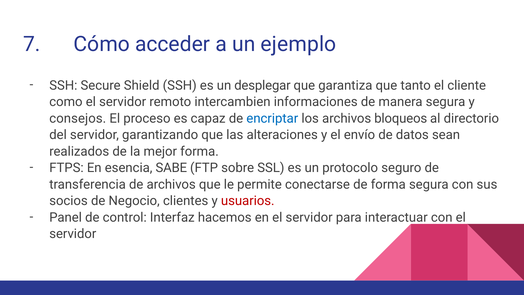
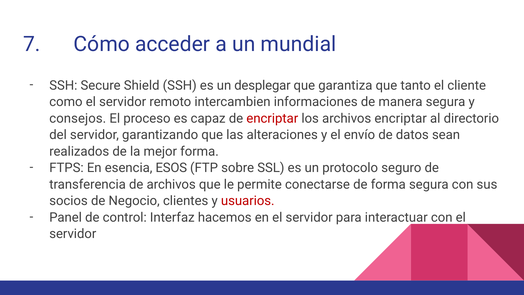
ejemplo: ejemplo -> mundial (298, 44)
encriptar colour: blue -> red (272, 118)
archivos bloqueos: bloqueos -> encriptar (401, 118)
SABE: SABE -> ESOS (171, 168)
